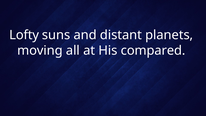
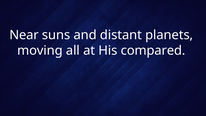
Lofty: Lofty -> Near (24, 35)
